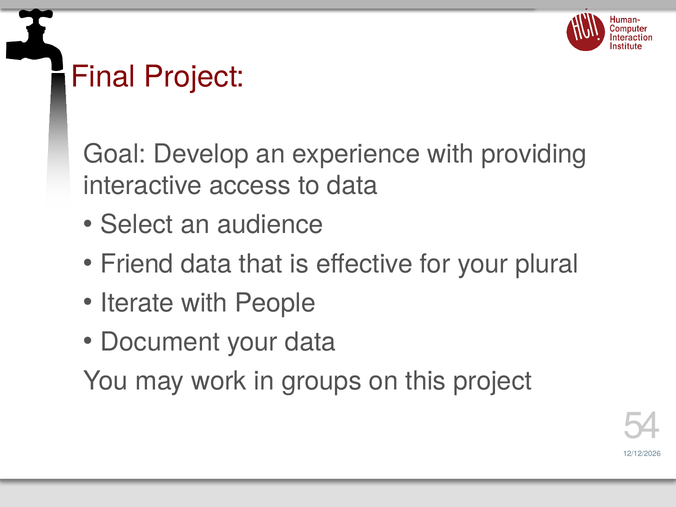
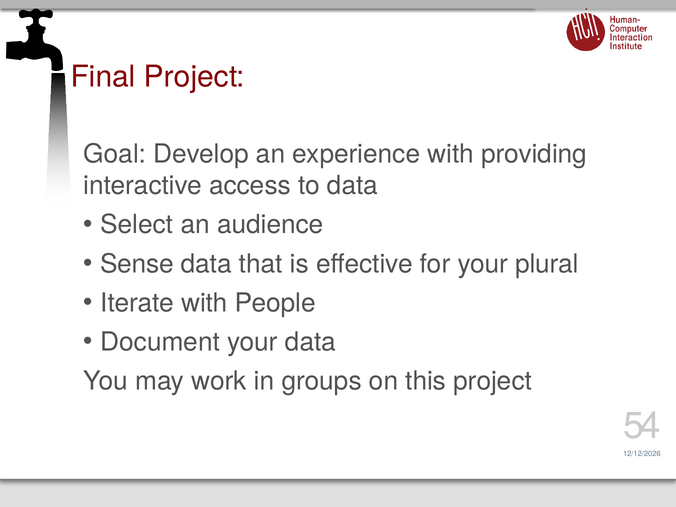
Friend: Friend -> Sense (137, 264)
